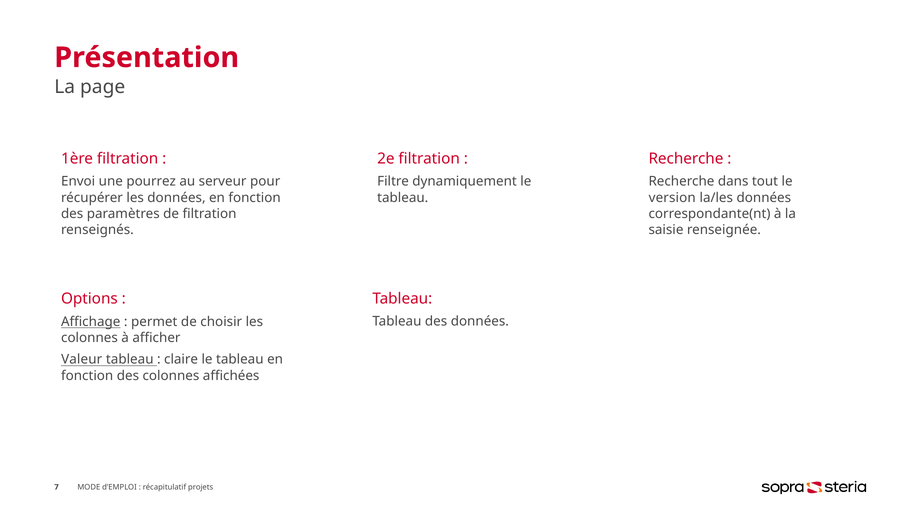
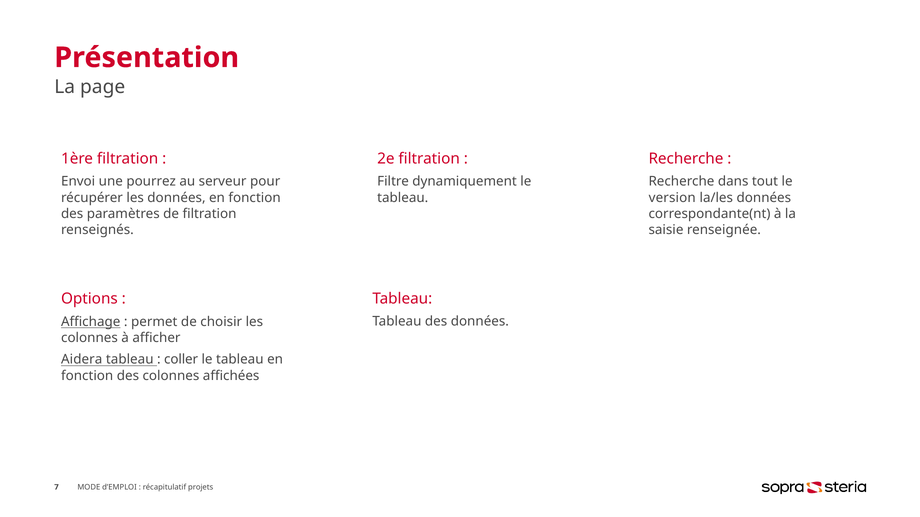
Valeur: Valeur -> Aidera (82, 360)
claire: claire -> coller (181, 360)
